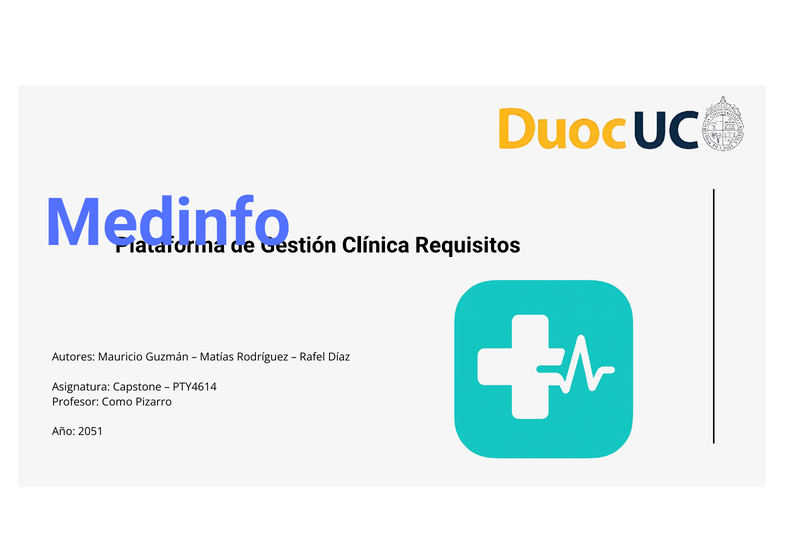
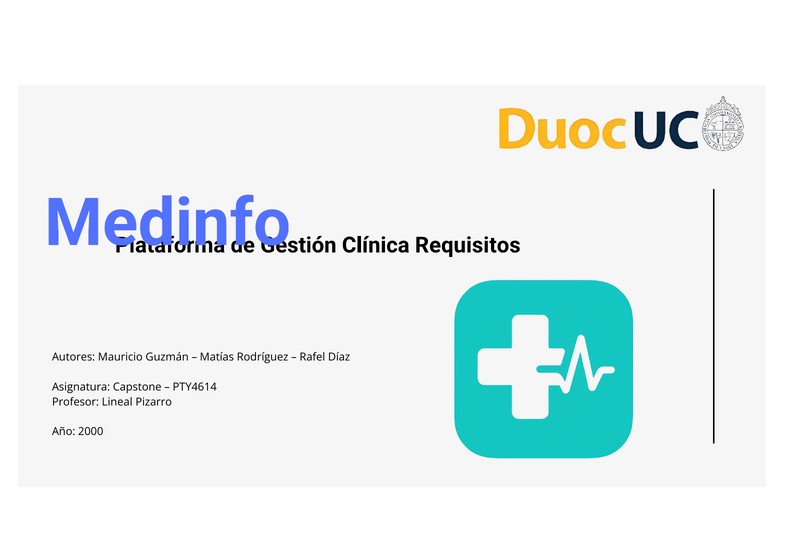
Como: Como -> Lineal (117, 402)
2051: 2051 -> 2000 (91, 432)
